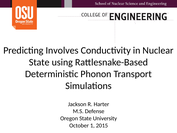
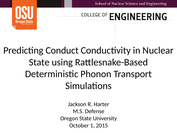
Involves: Involves -> Conduct (62, 50)
